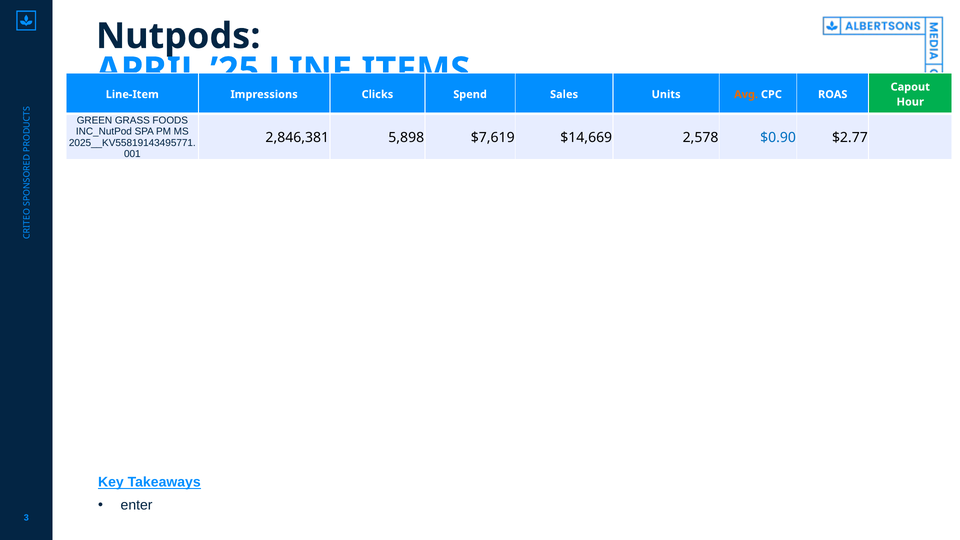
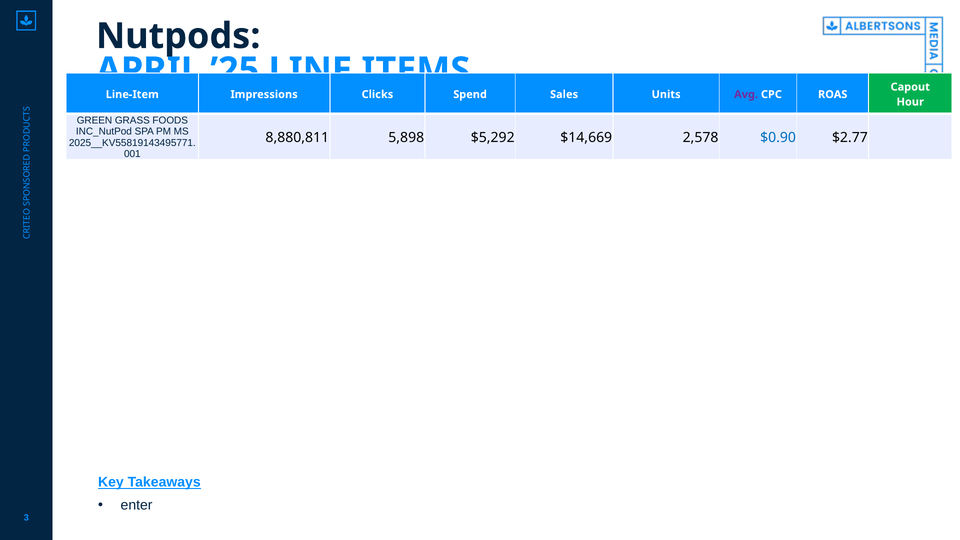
Avg colour: orange -> purple (746, 94)
2,846,381: 2,846,381 -> 8,880,811 (297, 138)
$7,619: $7,619 -> $5,292 (493, 138)
